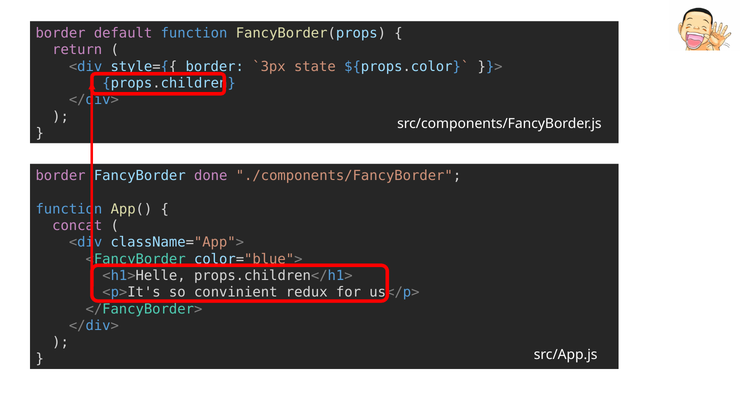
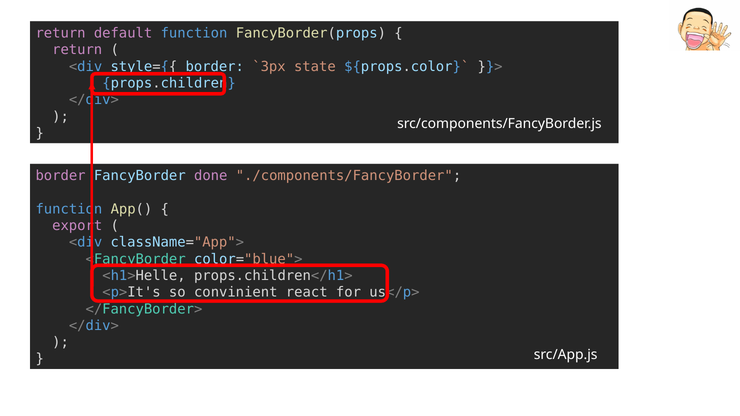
border: border -> return (61, 33)
concat: concat -> export (77, 226)
redux: redux -> react (307, 292)
